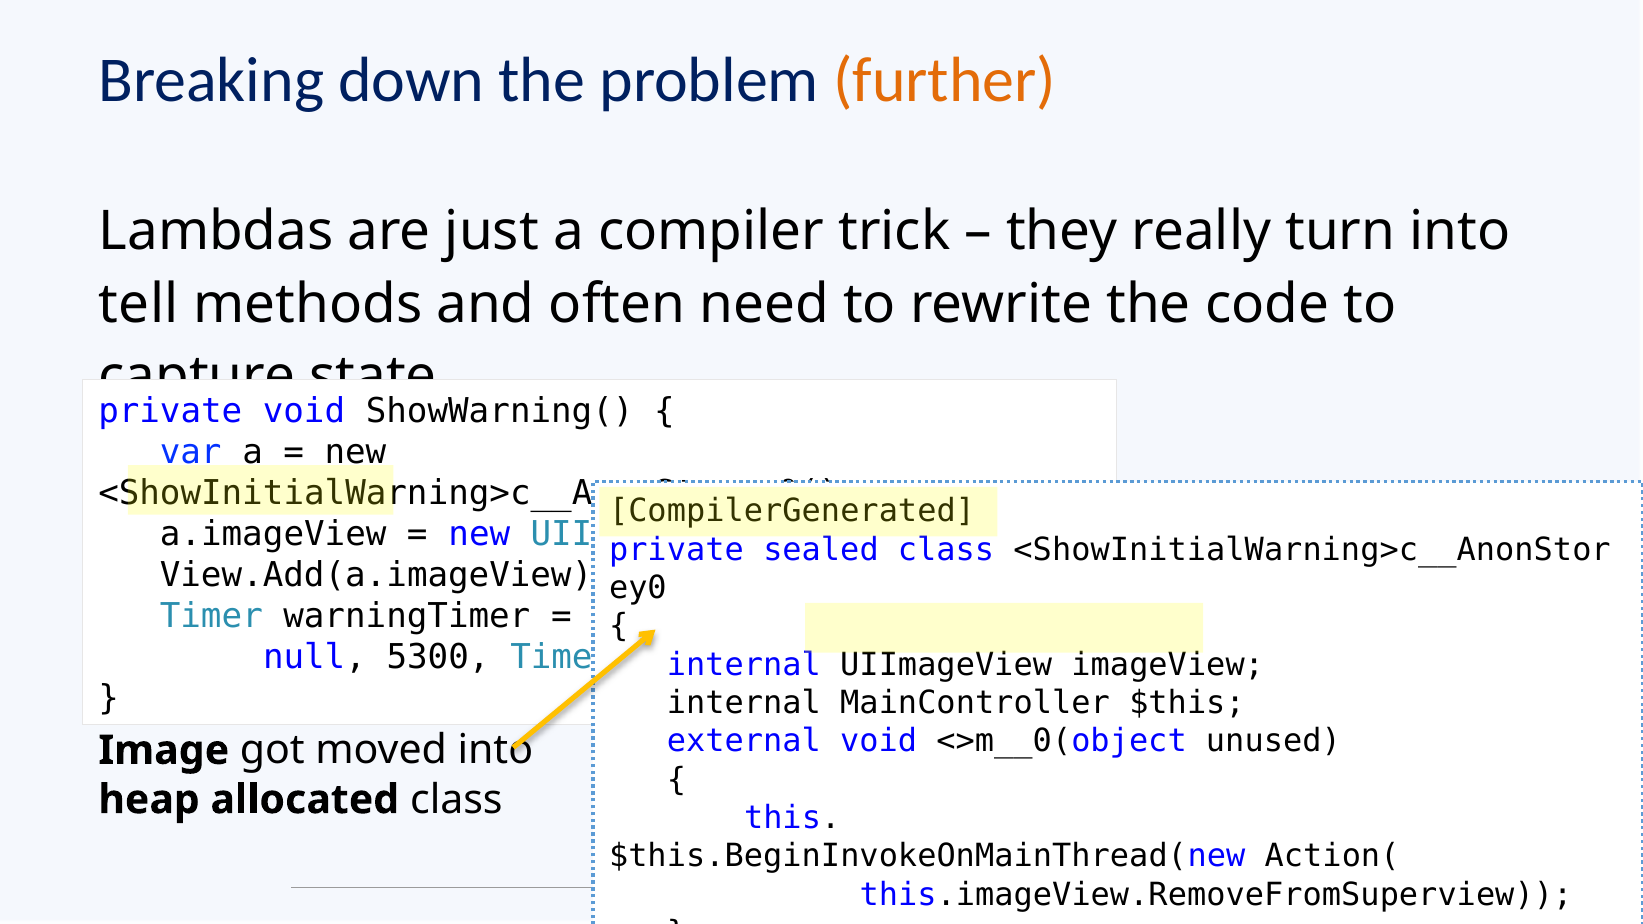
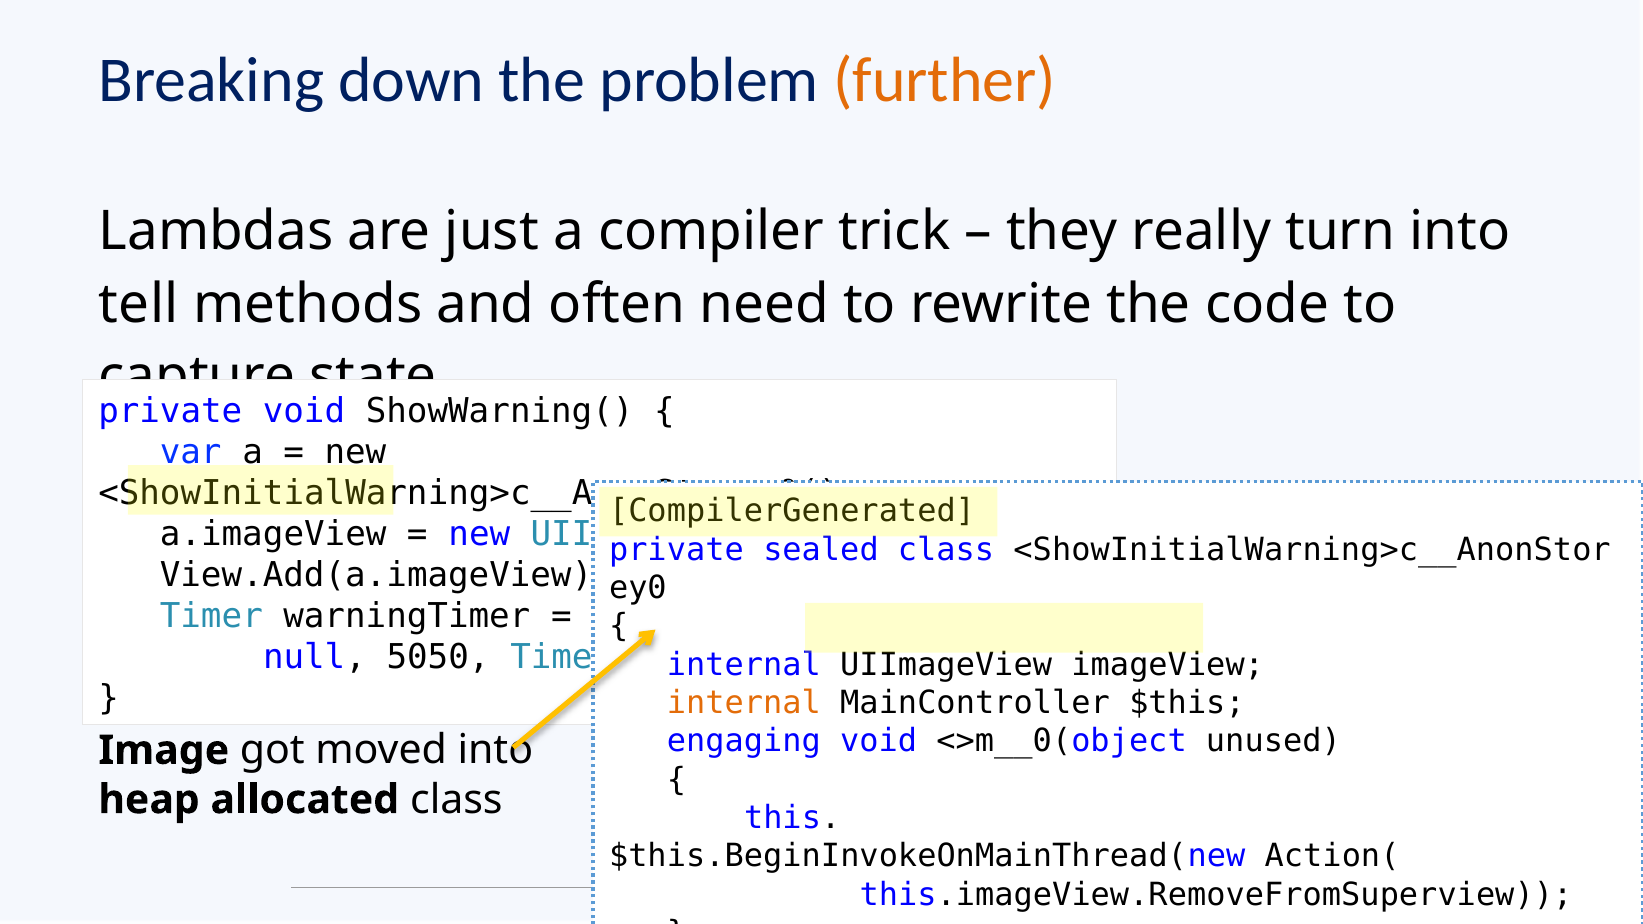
5300: 5300 -> 5050 (438, 657)
internal colour: black -> orange (744, 703)
external: external -> engaging (744, 741)
